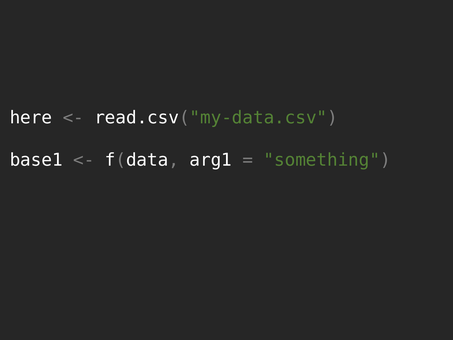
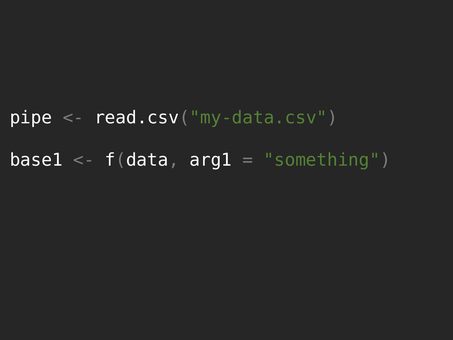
here: here -> pipe (31, 118)
